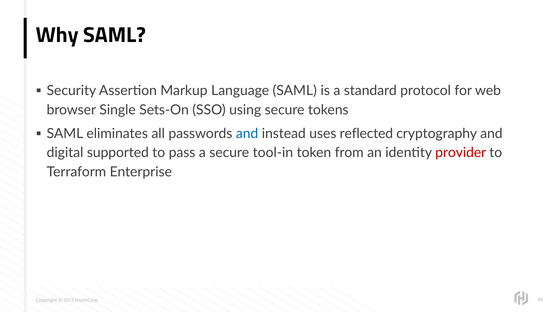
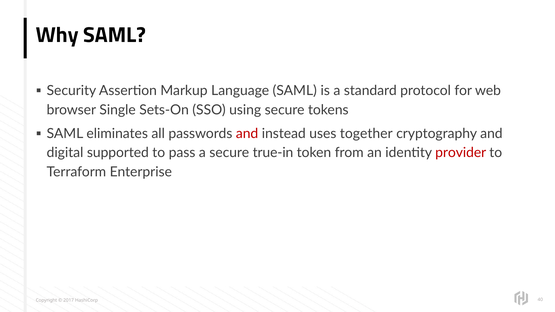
and colour: blue -> red (247, 134)
reflected: reflected -> together (366, 134)
tool-in: tool-in -> true-in (273, 153)
